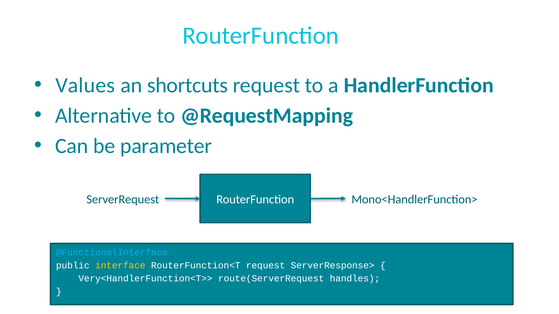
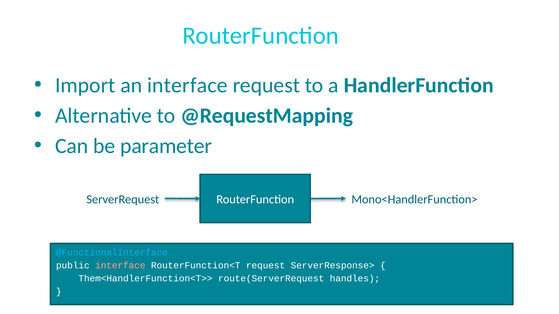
Values: Values -> Import (85, 85)
an shortcuts: shortcuts -> interface (187, 85)
interface colour: yellow -> pink (120, 266)
Very<HandlerFunction<T>>: Very<HandlerFunction<T>> -> Them<HandlerFunction<T>> (145, 279)
